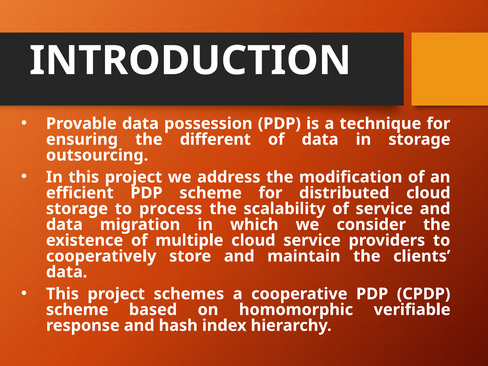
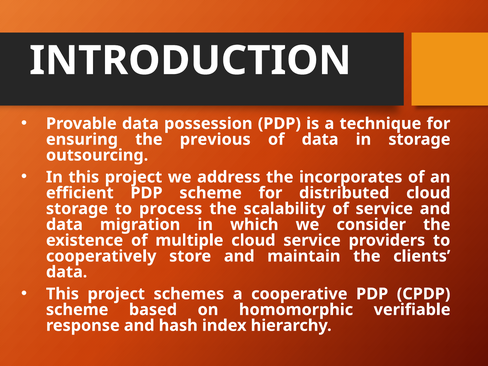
different: different -> previous (215, 139)
modification: modification -> incorporates (351, 177)
